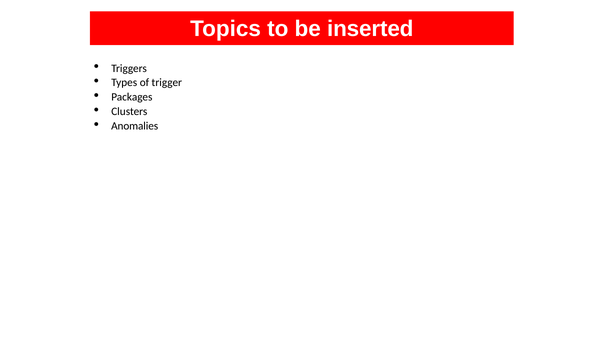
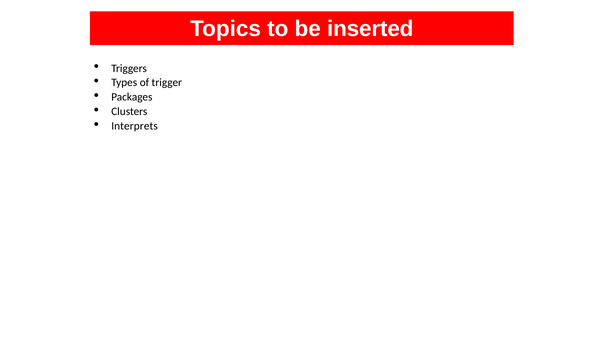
Anomalies: Anomalies -> Interprets (135, 126)
